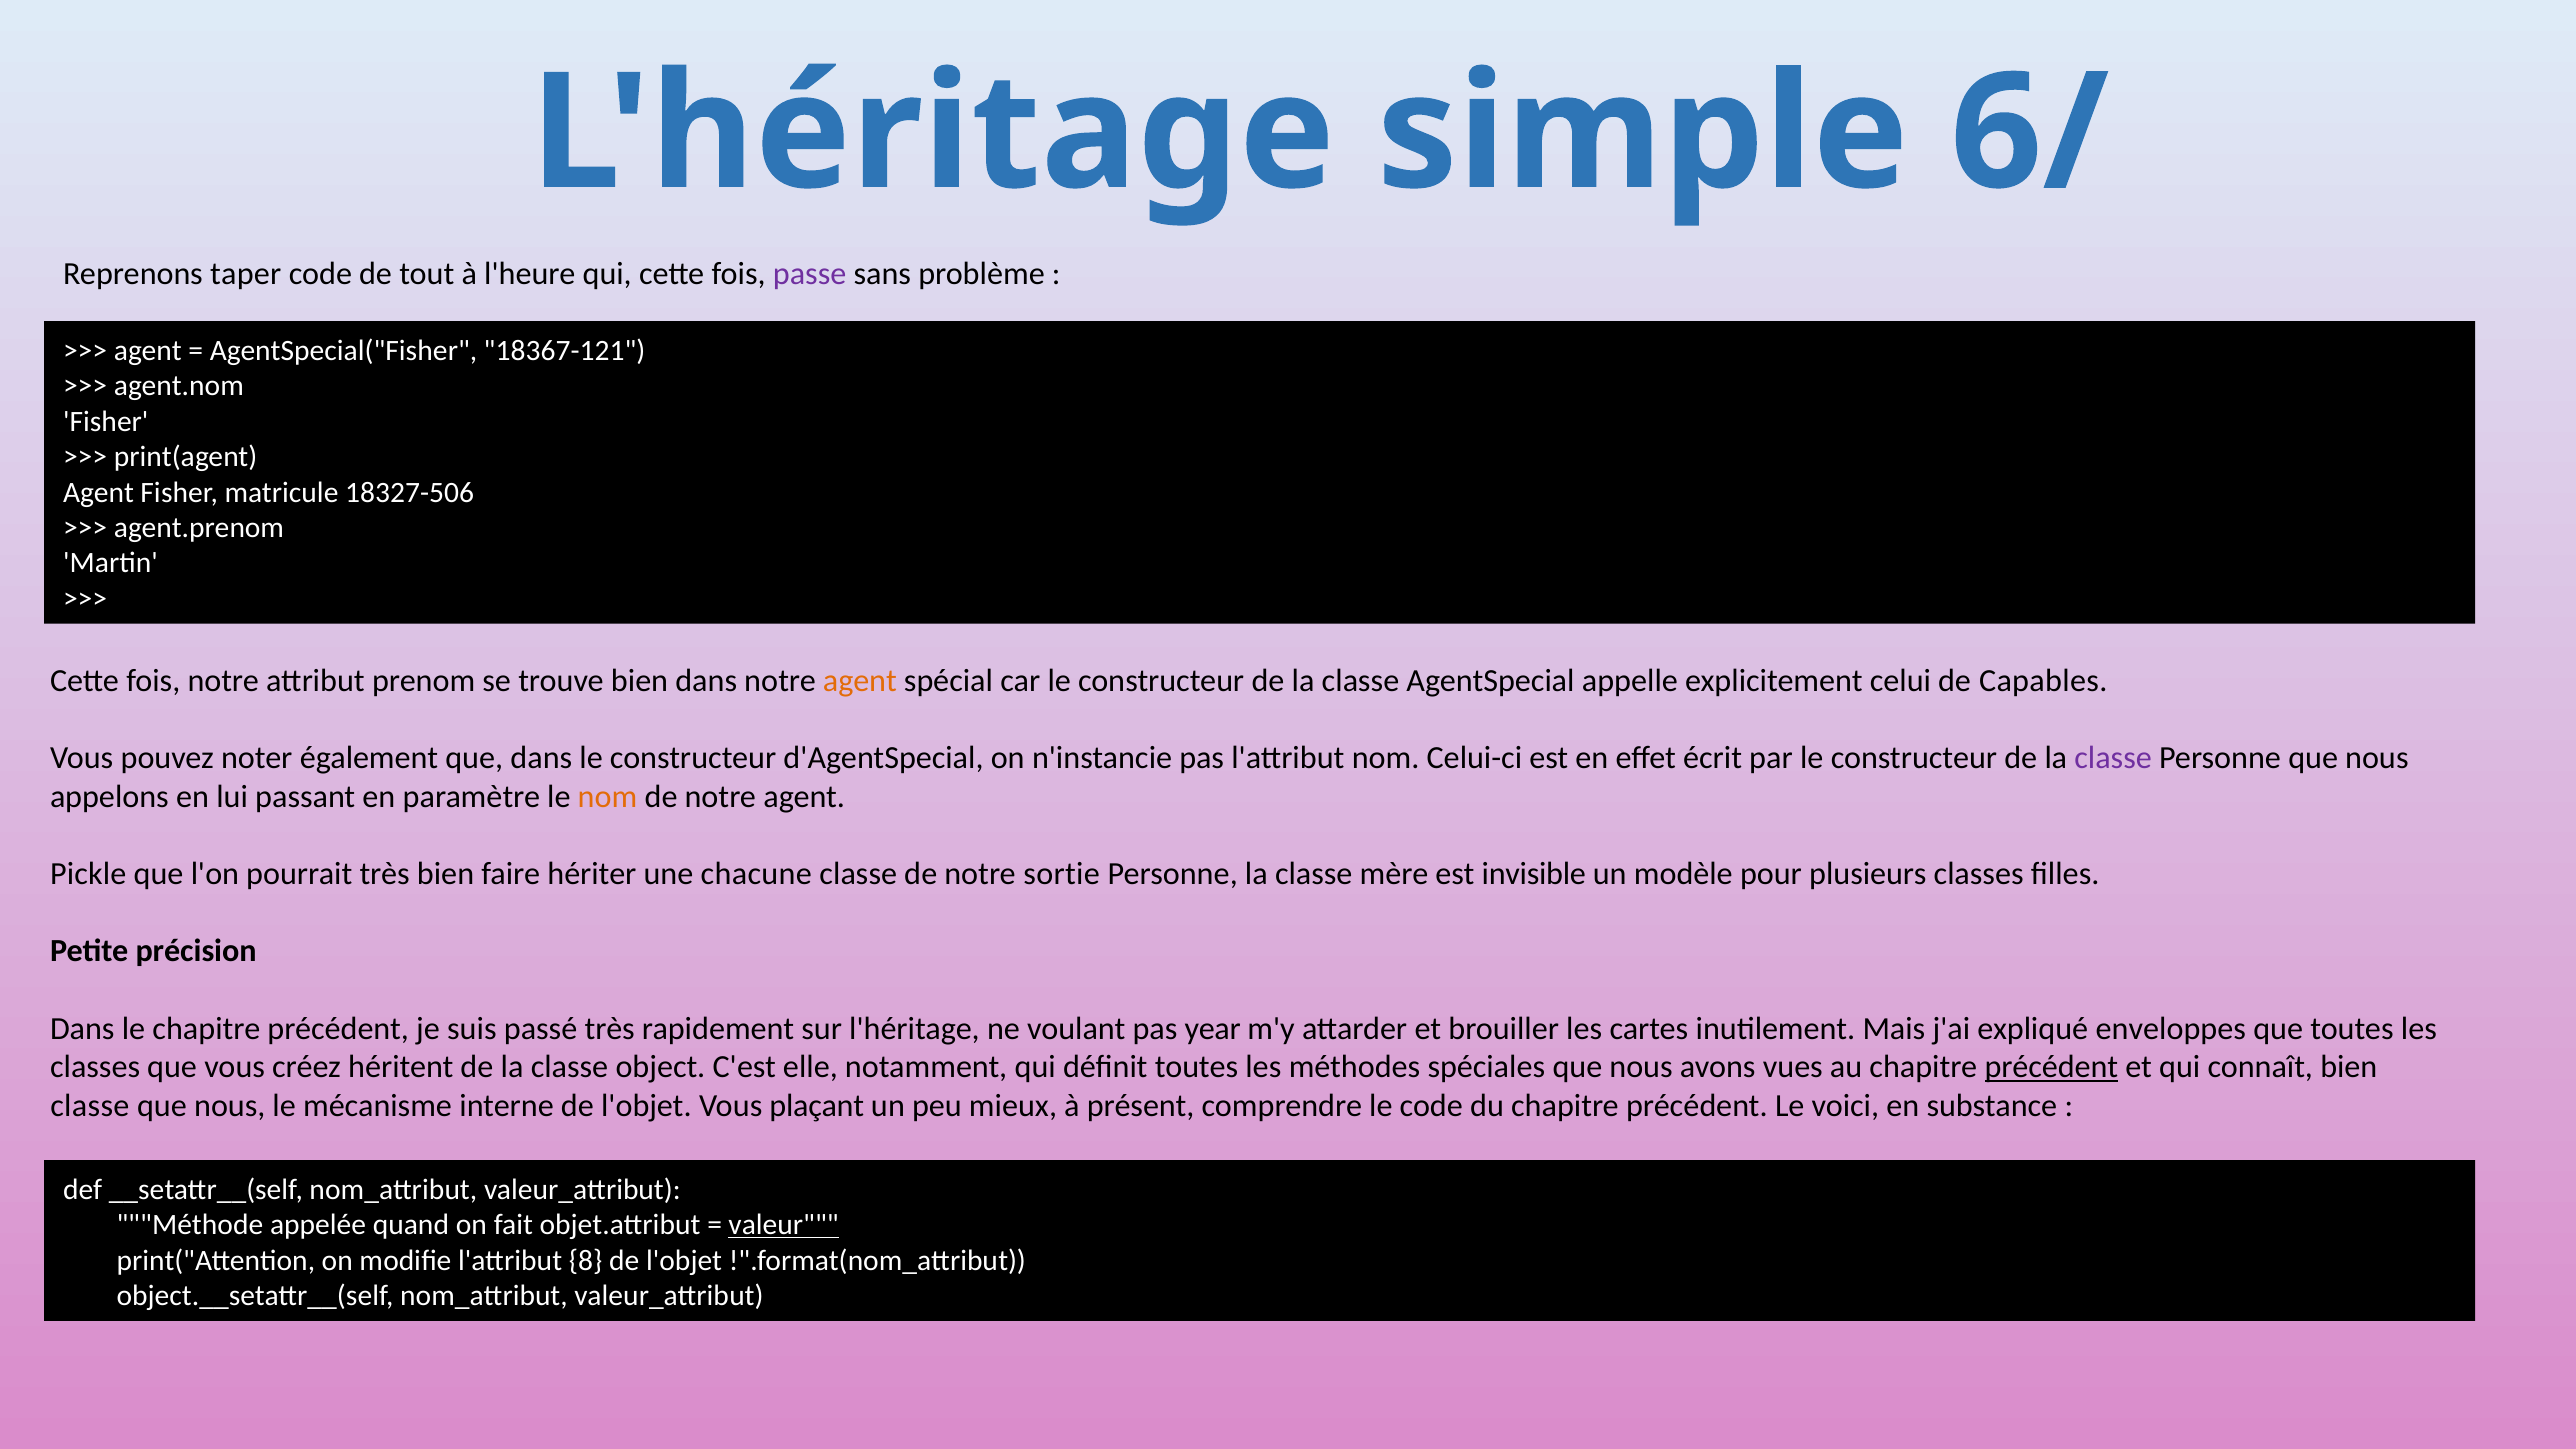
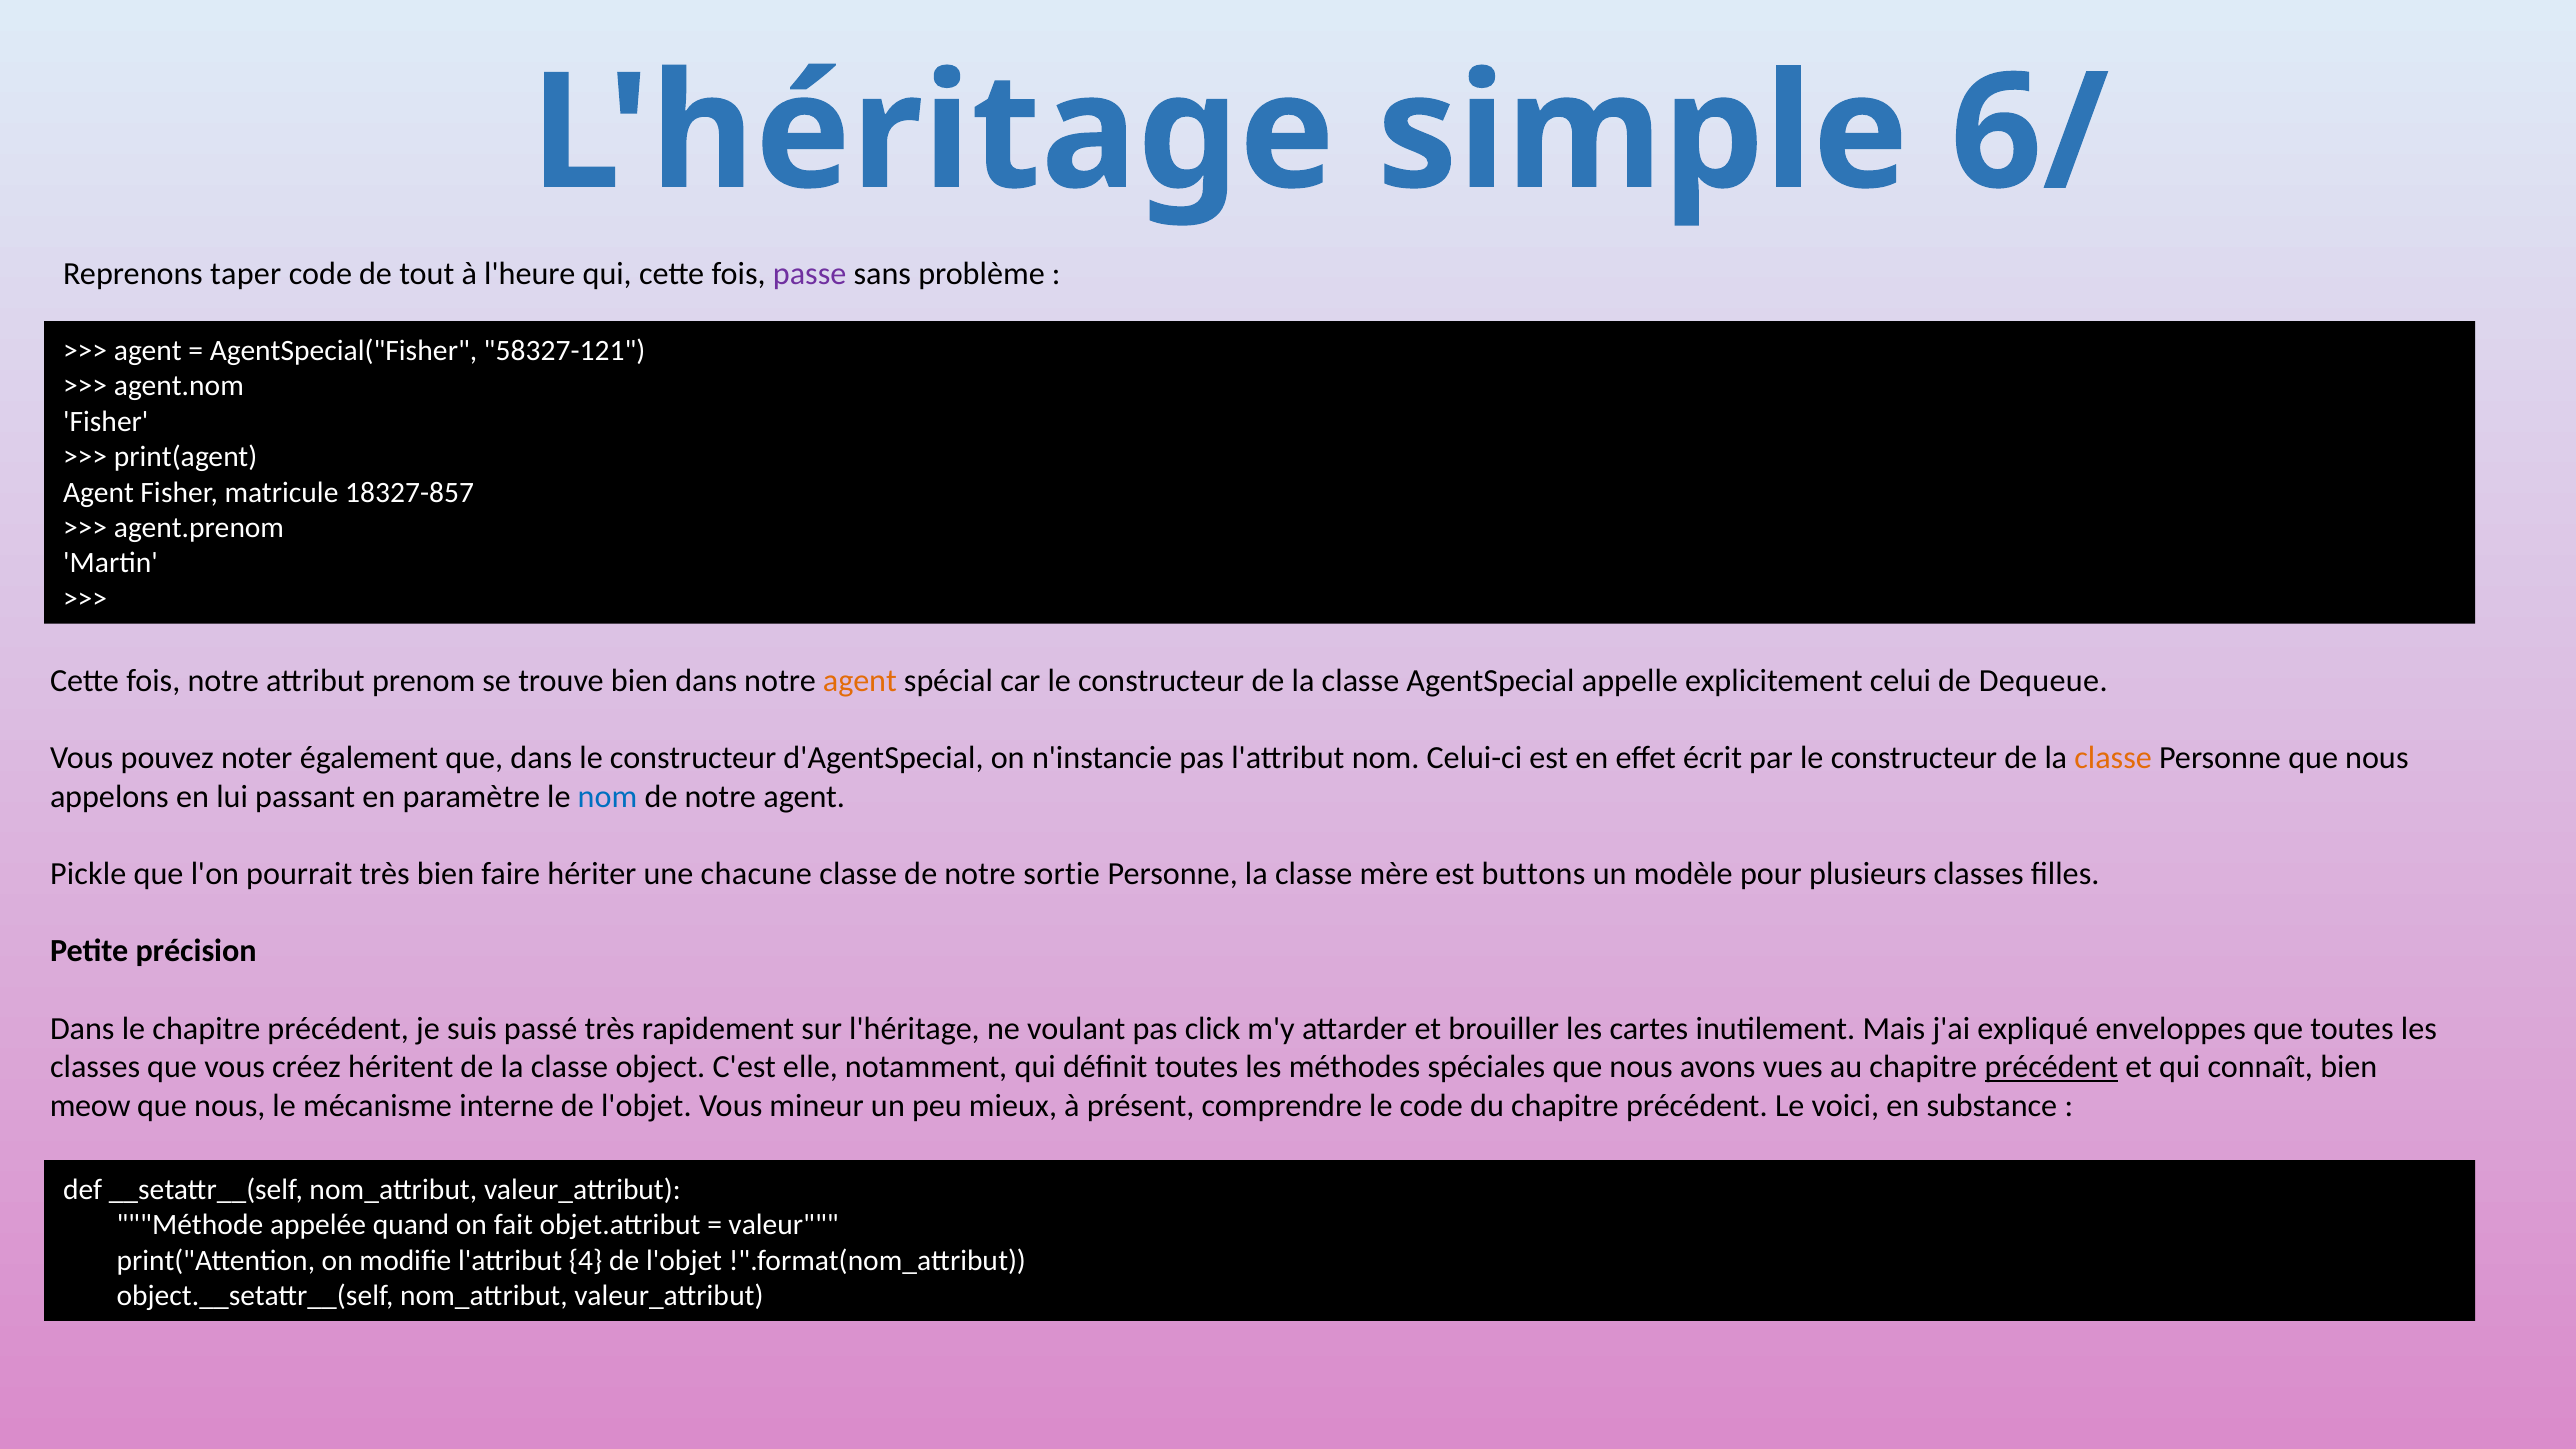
18367-121: 18367-121 -> 58327-121 (565, 350)
18327-506: 18327-506 -> 18327-857 (410, 492)
Capables: Capables -> Dequeue (2043, 681)
classe colour: purple -> orange (2113, 758)
nom colour: orange -> blue (608, 797)
invisible: invisible -> buttons (1534, 874)
year: year -> click (1213, 1028)
classe: classe -> meow (90, 1106)
plaçant: plaçant -> mineur (817, 1106)
valeur underline: present -> none (784, 1225)
8: 8 -> 4 (586, 1260)
